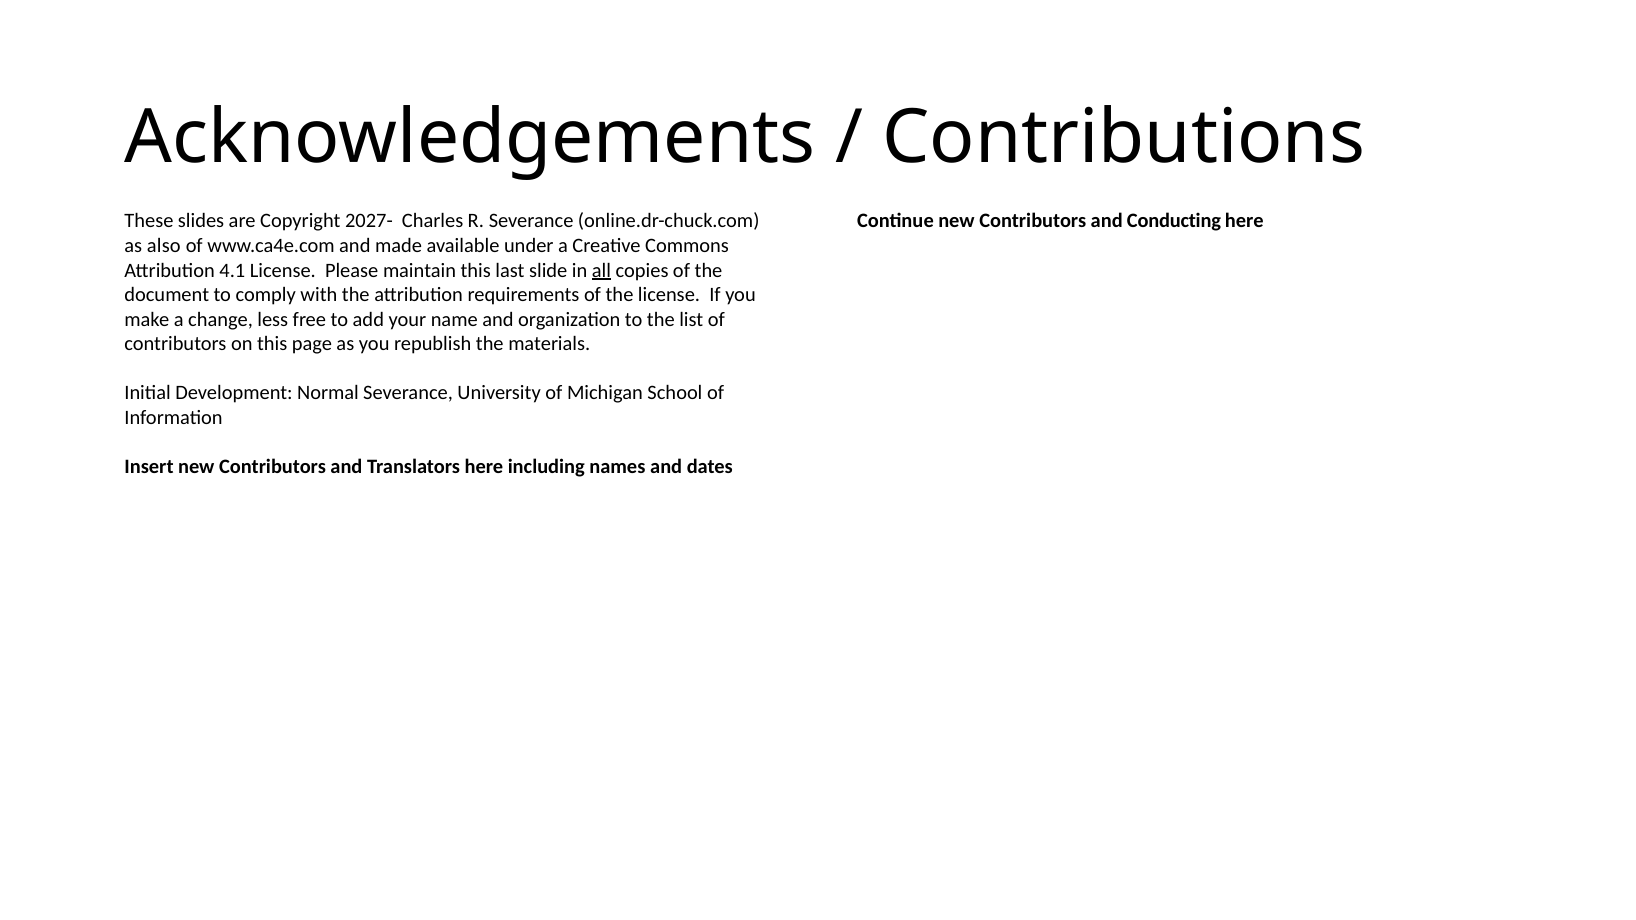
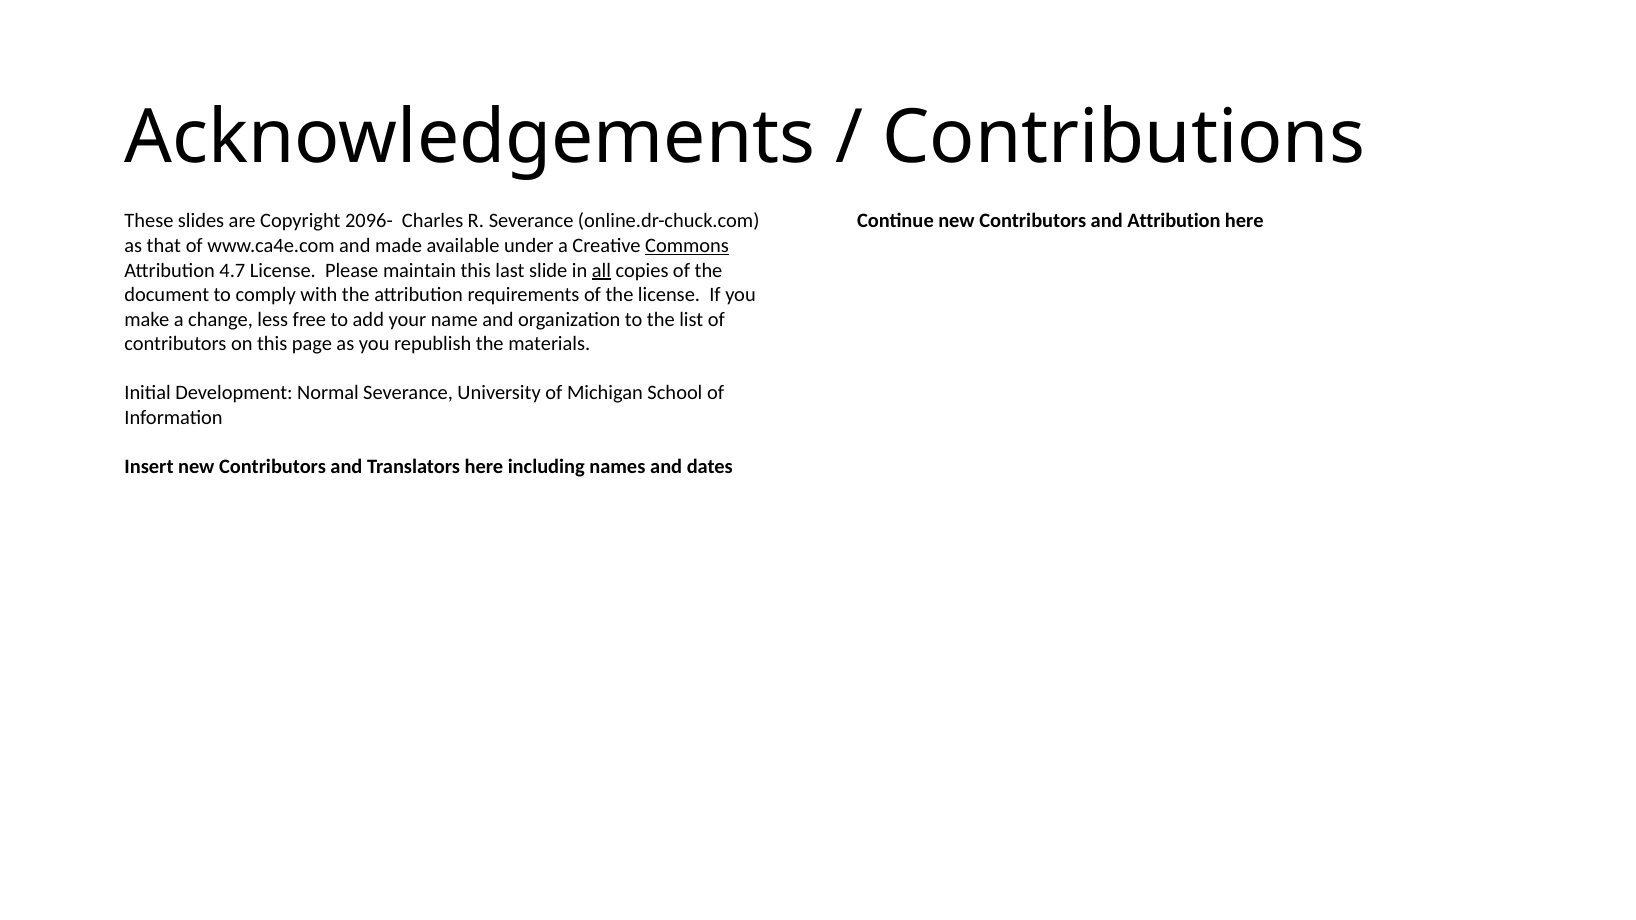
2027-: 2027- -> 2096- (369, 221)
and Conducting: Conducting -> Attribution (1174, 221)
also: also -> that (164, 246)
Commons underline: none -> present (687, 246)
4.1: 4.1 -> 4.7 (232, 270)
